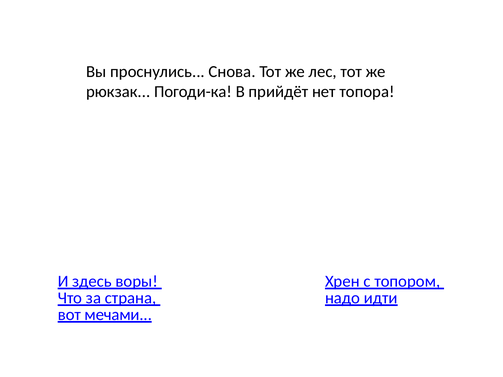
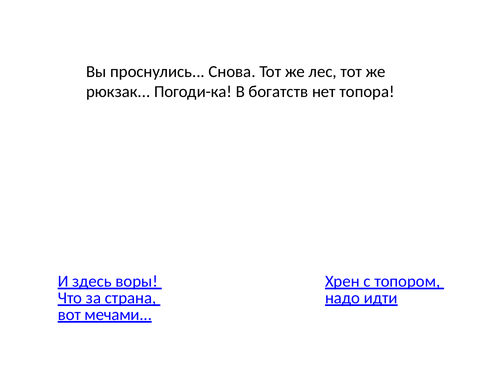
прийдёт: прийдёт -> богатств (278, 92)
